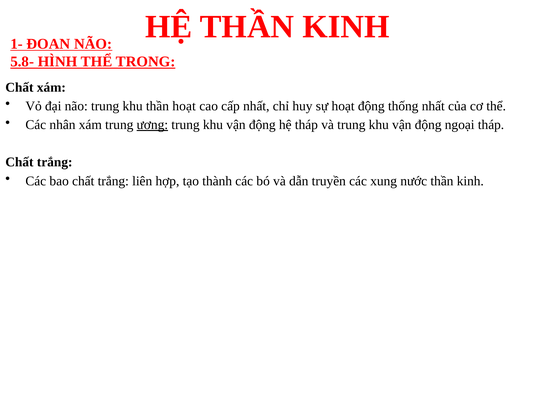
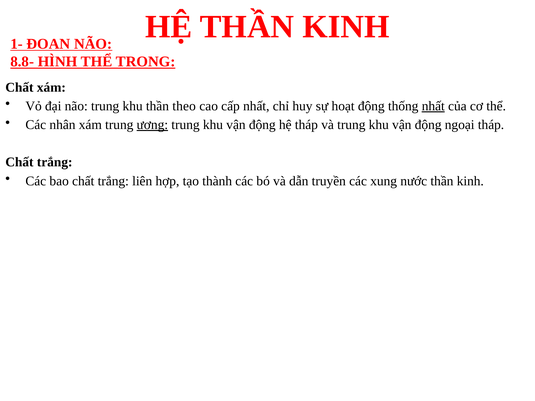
5.8-: 5.8- -> 8.8- (22, 62)
thần hoạt: hoạt -> theo (184, 106)
nhất underline: none -> present (433, 106)
